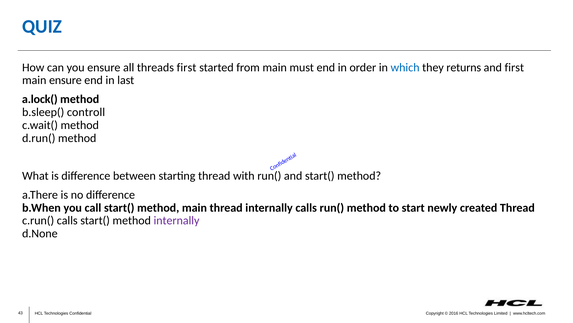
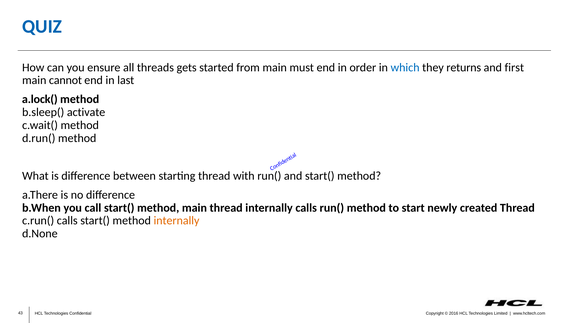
threads first: first -> gets (187, 67)
main ensure: ensure -> cannot (65, 80)
controll: controll -> activate (86, 112)
internally colour: purple -> orange (177, 220)
